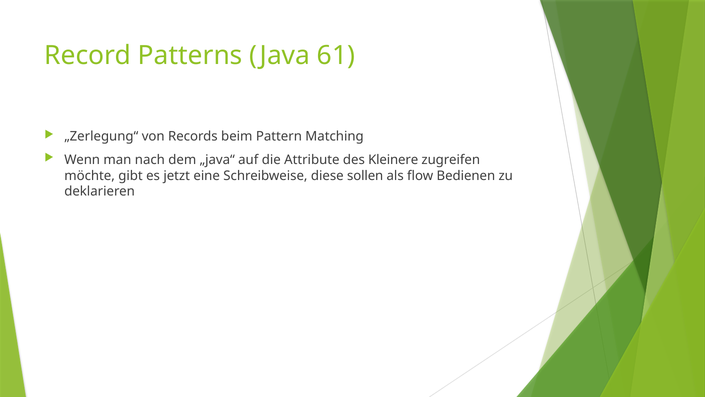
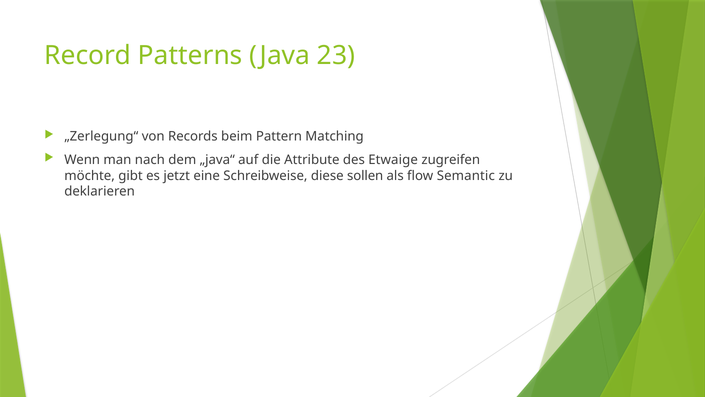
61: 61 -> 23 (336, 56)
Kleinere: Kleinere -> Etwaige (393, 160)
Bedienen: Bedienen -> Semantic (466, 176)
